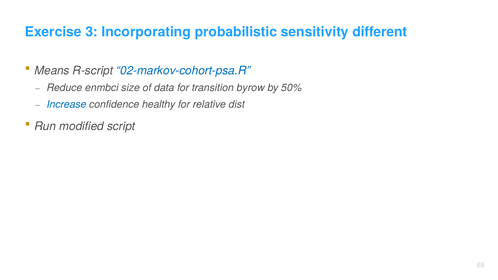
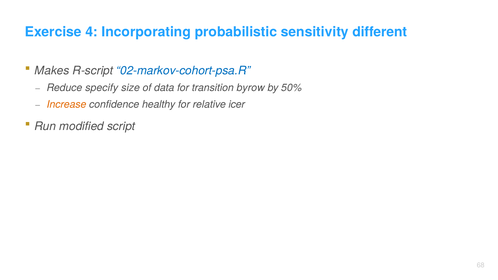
3: 3 -> 4 (92, 32)
Means: Means -> Makes (52, 71)
enmbci: enmbci -> specify (102, 88)
Increase colour: blue -> orange (66, 105)
dist: dist -> icer (237, 105)
